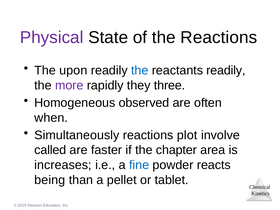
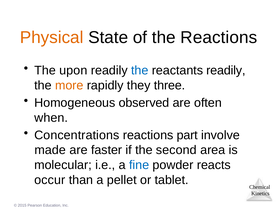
Physical colour: purple -> orange (52, 37)
more colour: purple -> orange (69, 85)
Simultaneously: Simultaneously -> Concentrations (77, 135)
plot: plot -> part (187, 135)
called: called -> made (50, 150)
chapter: chapter -> second (176, 150)
increases: increases -> molecular (63, 165)
being: being -> occur (50, 180)
